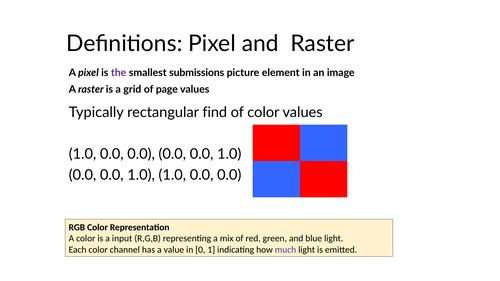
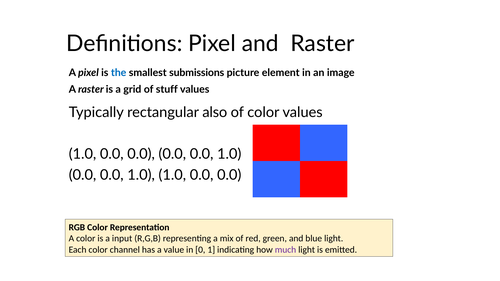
the colour: purple -> blue (119, 73)
page: page -> stuff (167, 89)
find: find -> also (215, 112)
